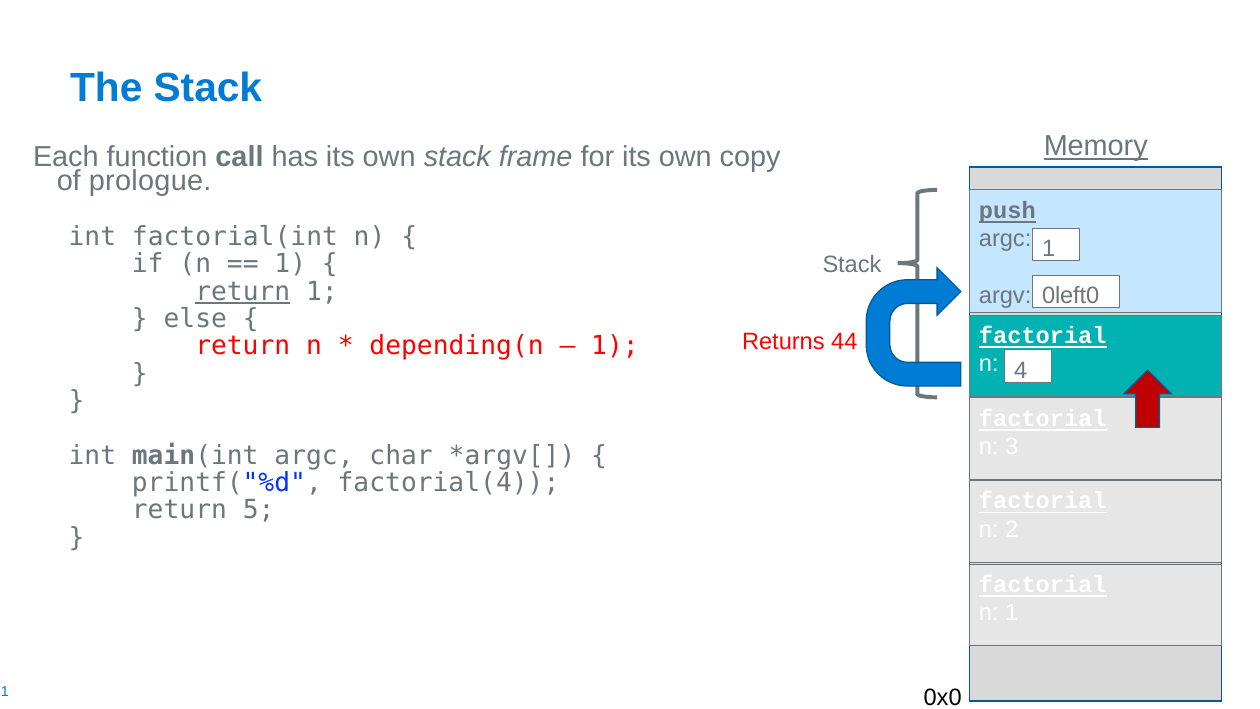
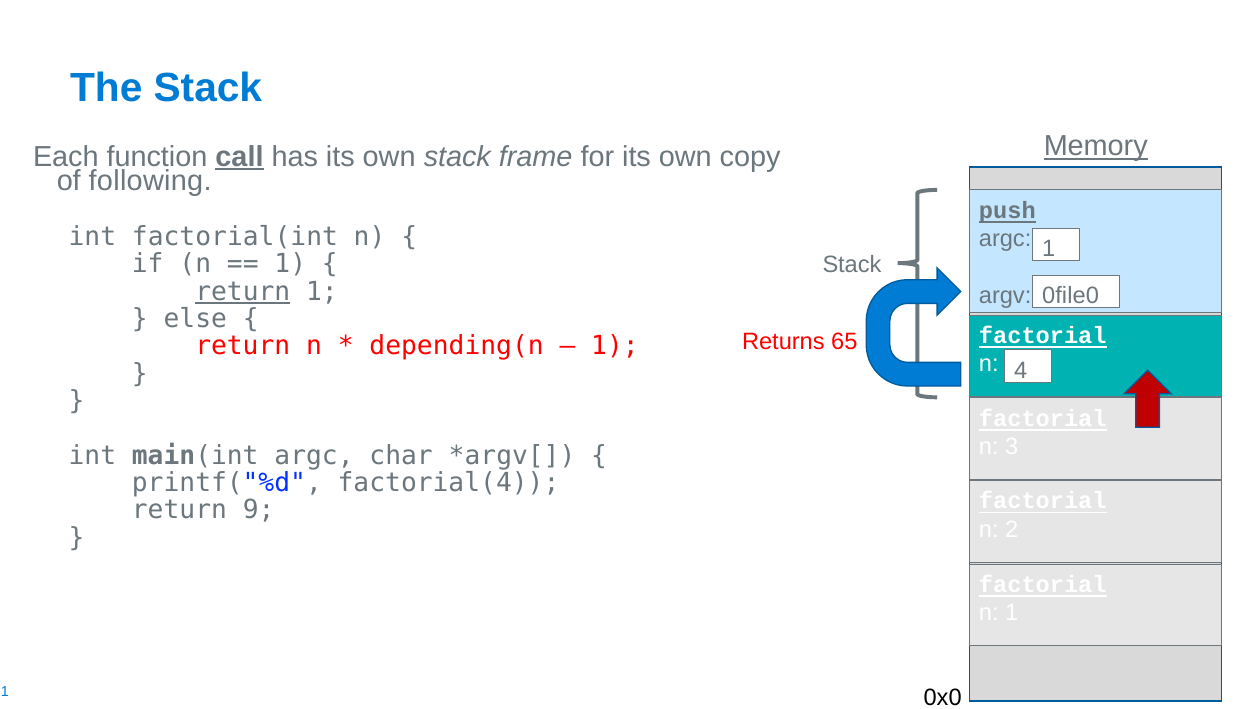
call underline: none -> present (239, 157)
prologue: prologue -> following (150, 181)
0left0: 0left0 -> 0file0 (1071, 295)
44: 44 -> 65 (844, 342)
5: 5 -> 9 (259, 510)
